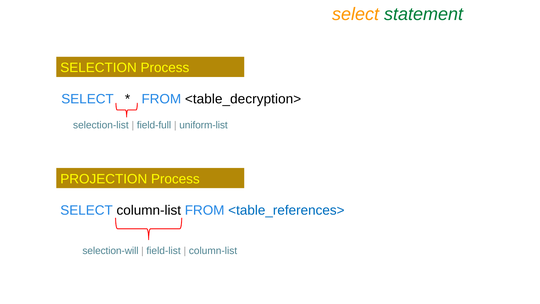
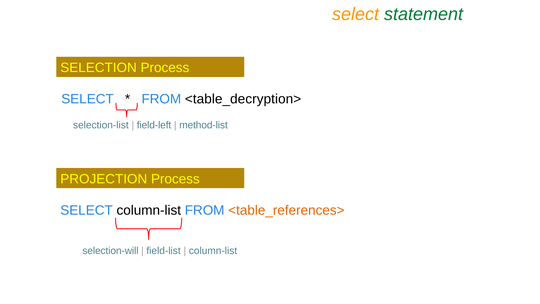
field-full: field-full -> field-left (154, 125)
uniform-list: uniform-list -> method-list (203, 125)
<table_references> colour: blue -> orange (286, 210)
